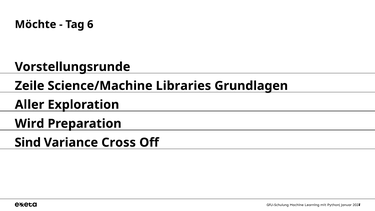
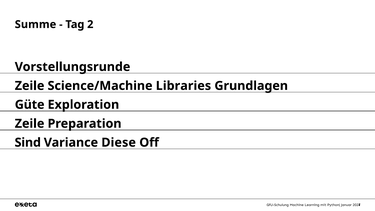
Möchte: Möchte -> Summe (35, 24)
6: 6 -> 2 (90, 24)
Aller: Aller -> Güte (30, 105)
Wird: Wird -> Zeile (30, 124)
Cross: Cross -> Diese (119, 142)
